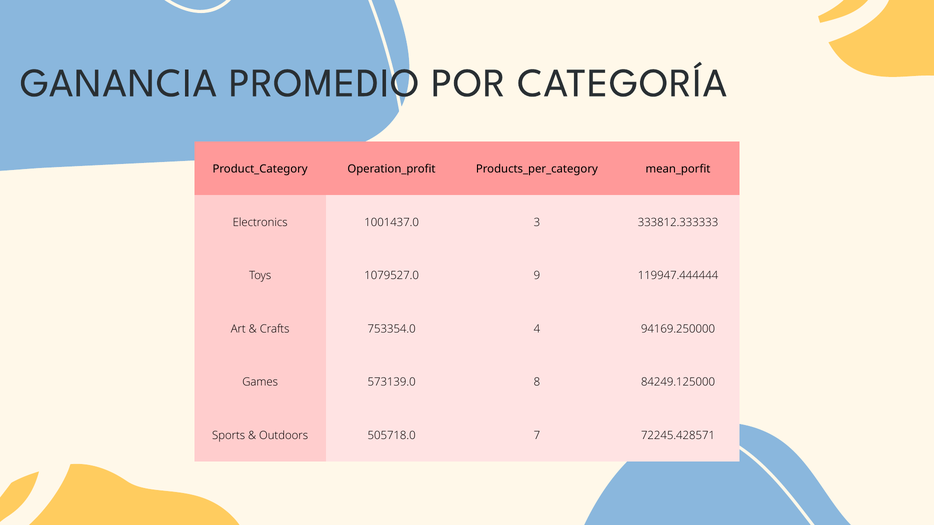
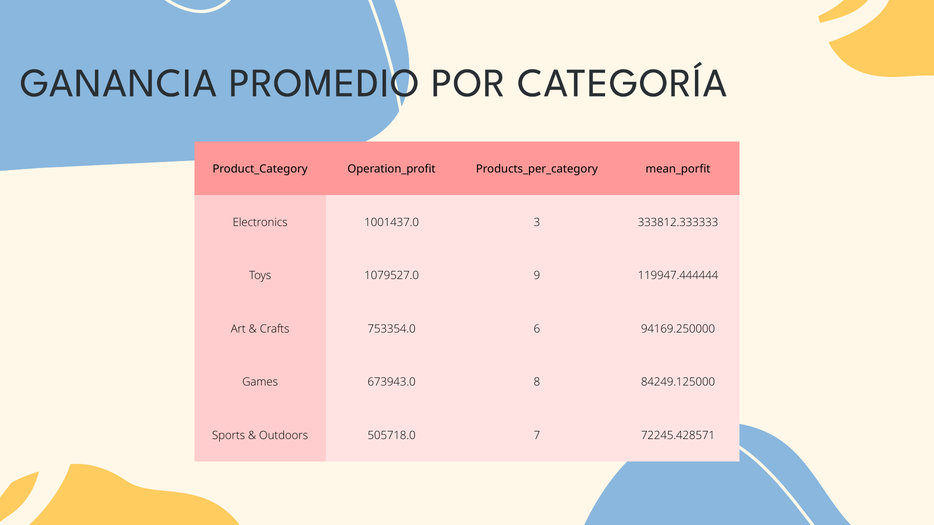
4: 4 -> 6 (537, 329)
573139.0: 573139.0 -> 673943.0 (392, 382)
